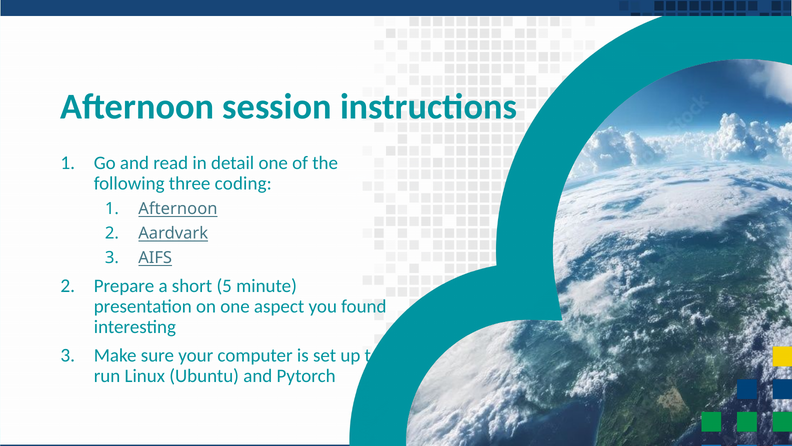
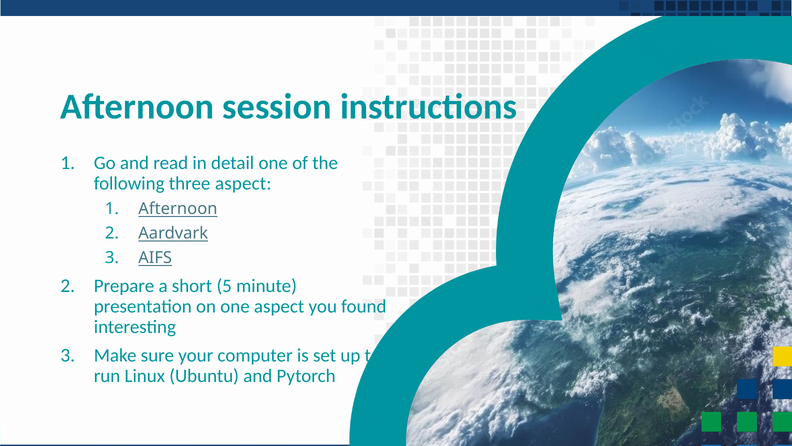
three coding: coding -> aspect (243, 183)
